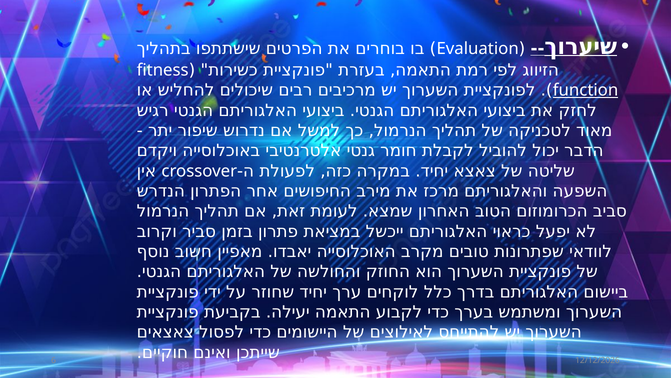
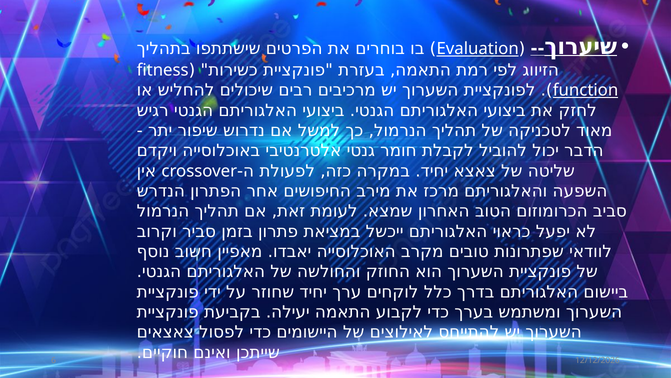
Evaluation underline: none -> present (478, 49)
